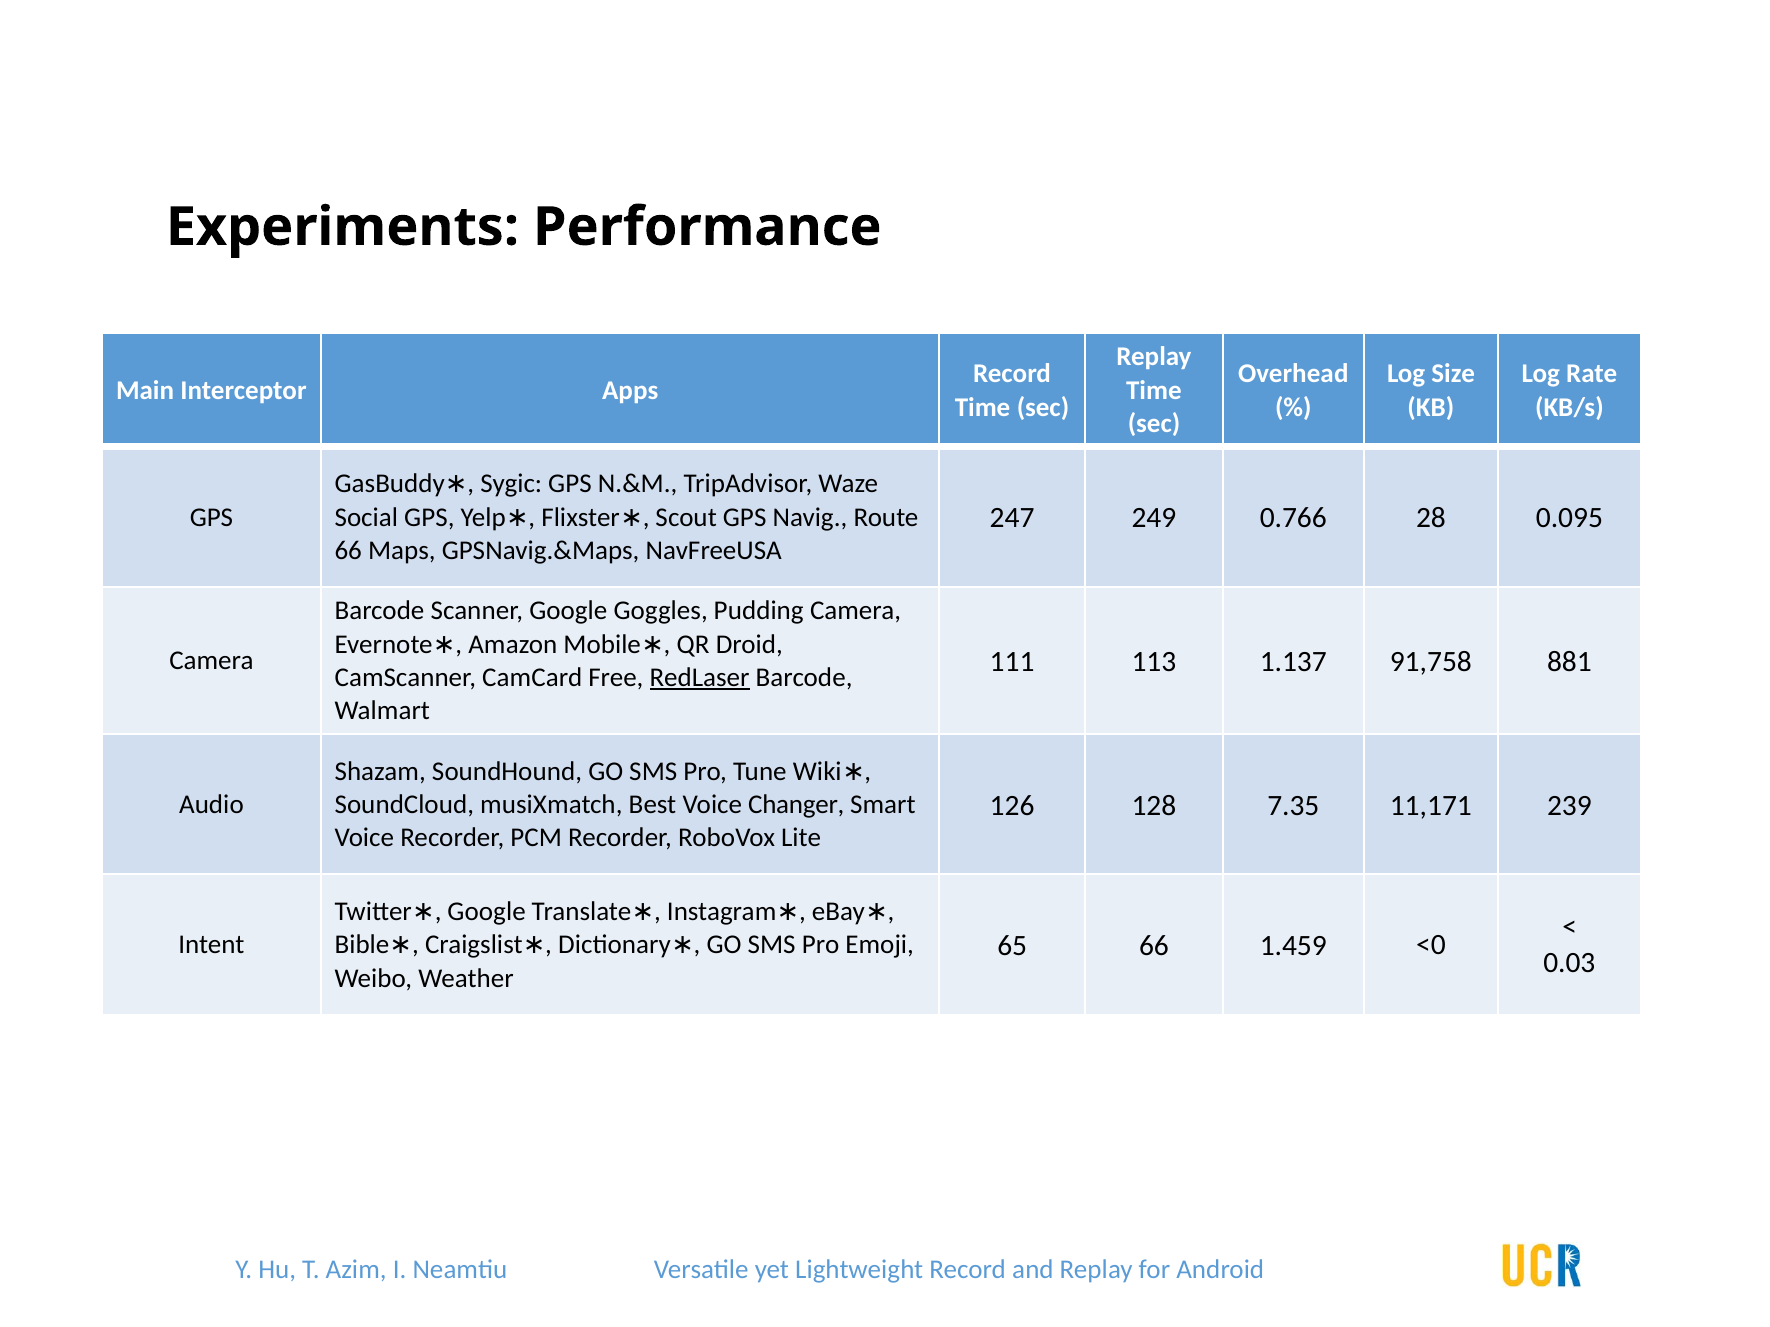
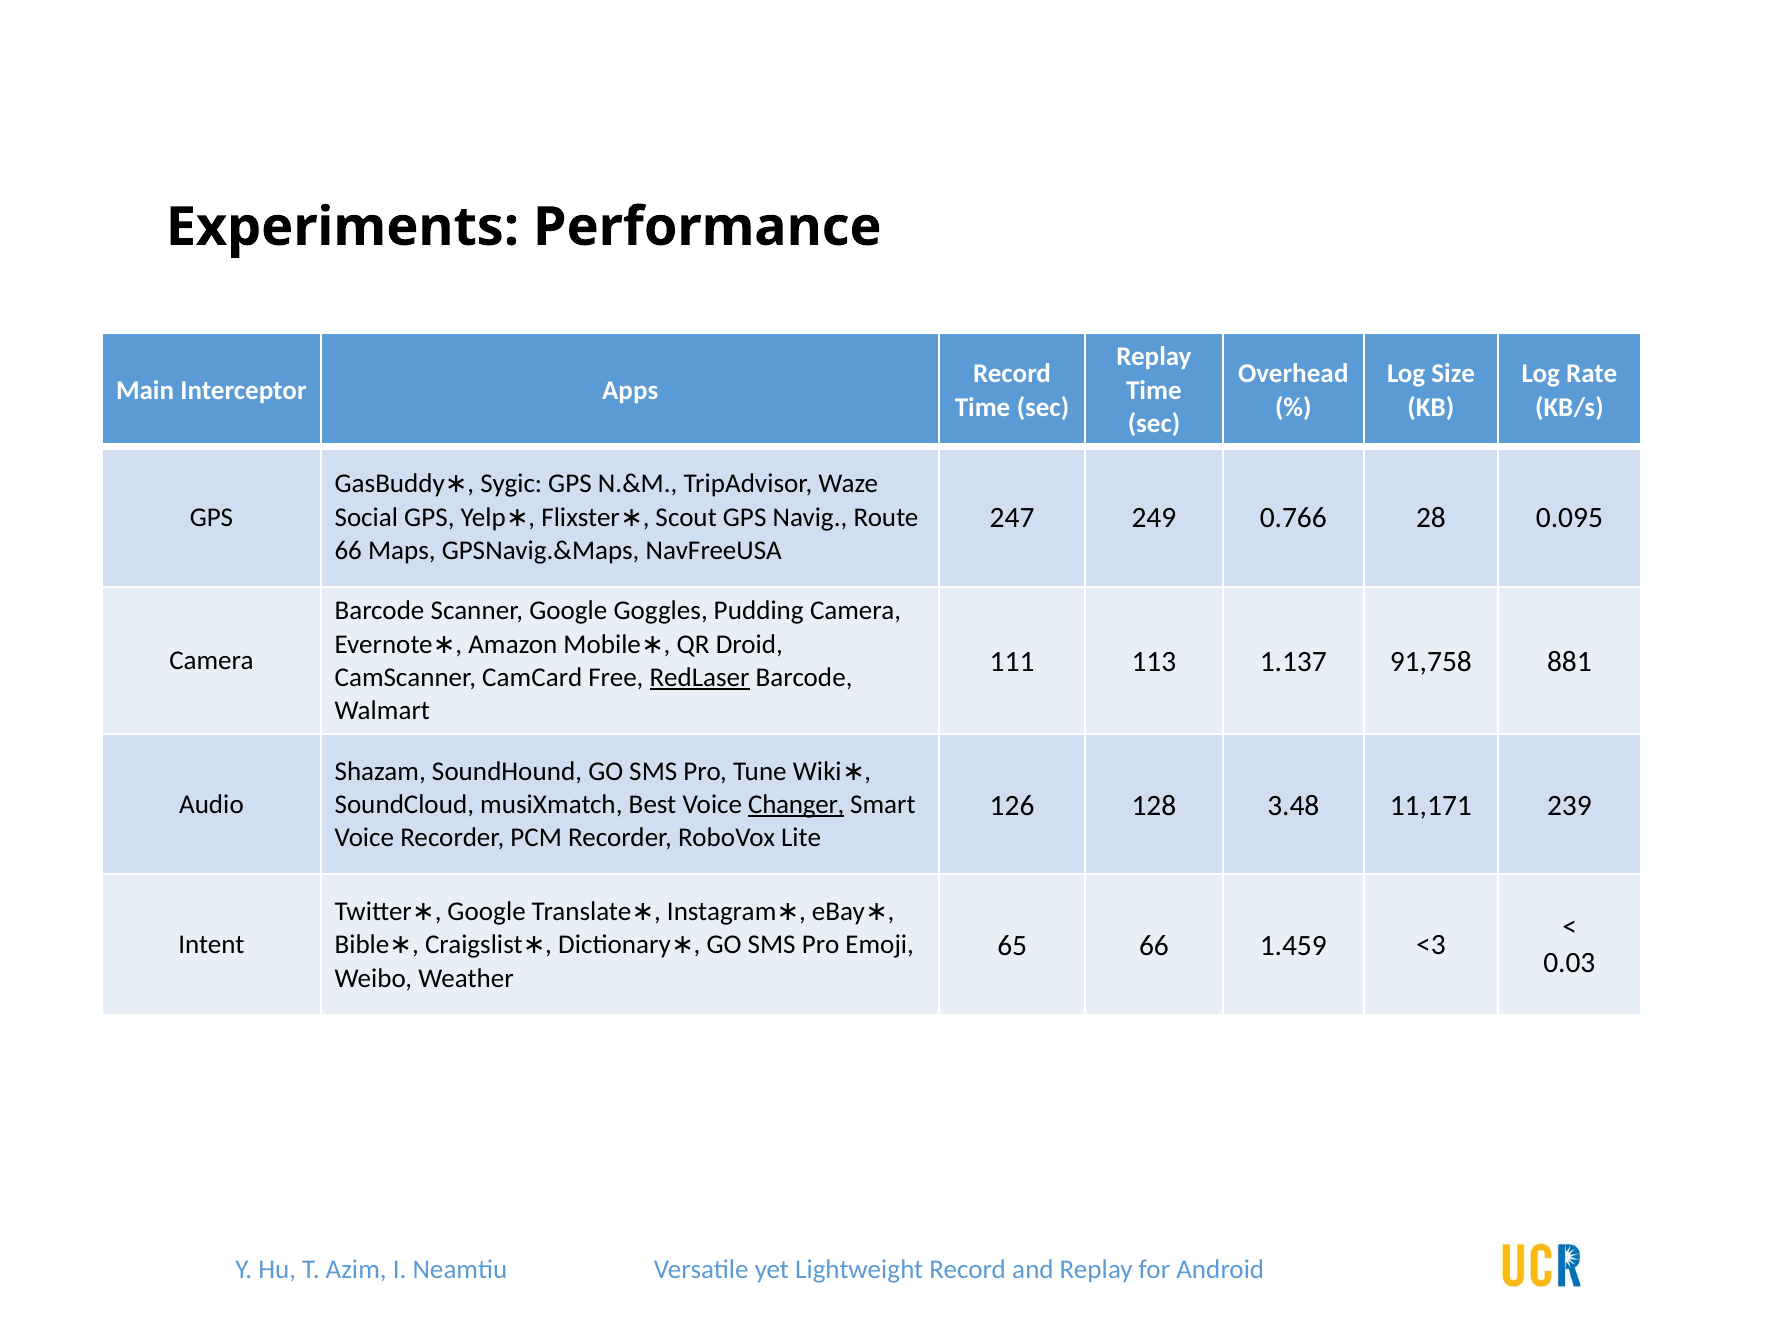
7.35: 7.35 -> 3.48 (1293, 806)
Changer underline: none -> present (796, 805)
<0: <0 -> <3 (1431, 945)
